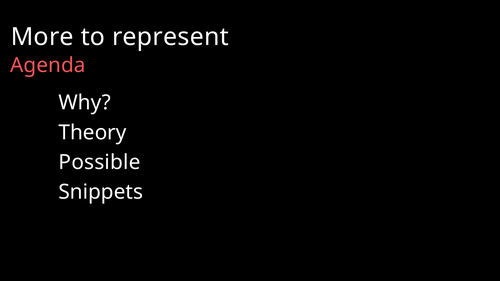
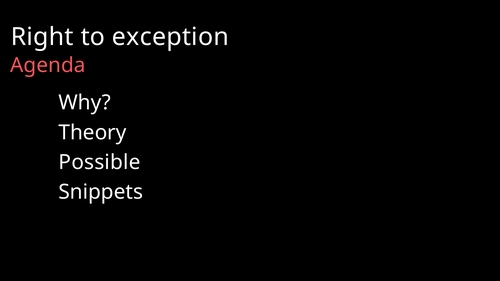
More: More -> Right (42, 37)
represent: represent -> exception (170, 37)
